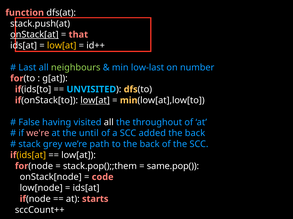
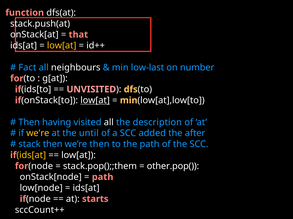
onStack[at underline: present -> none (34, 35)
Last: Last -> Fact (27, 68)
neighbours colour: light green -> white (76, 68)
UNVISITED colour: light blue -> pink (91, 90)
False: False -> Then (29, 123)
throughout: throughout -> description (157, 123)
we're colour: pink -> yellow (38, 134)
back: back -> after (195, 134)
stack grey: grey -> then (53, 145)
we’re path: path -> then (99, 145)
to the back: back -> path (150, 145)
same.pop(: same.pop( -> other.pop( (173, 167)
code: code -> path (103, 178)
